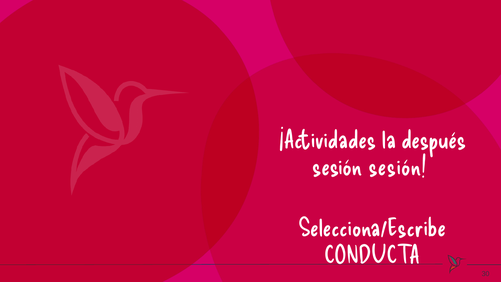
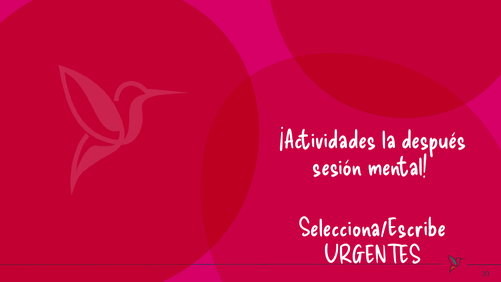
sesión sesión: sesión -> mental (398, 167)
CONDUCTA: CONDUCTA -> URGENTES (372, 255)
